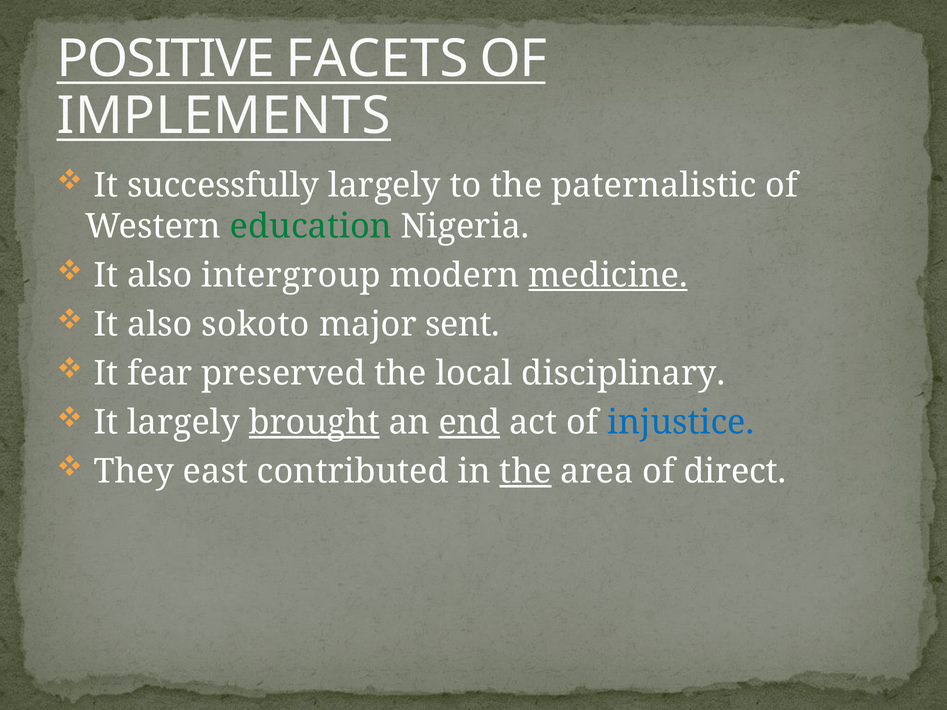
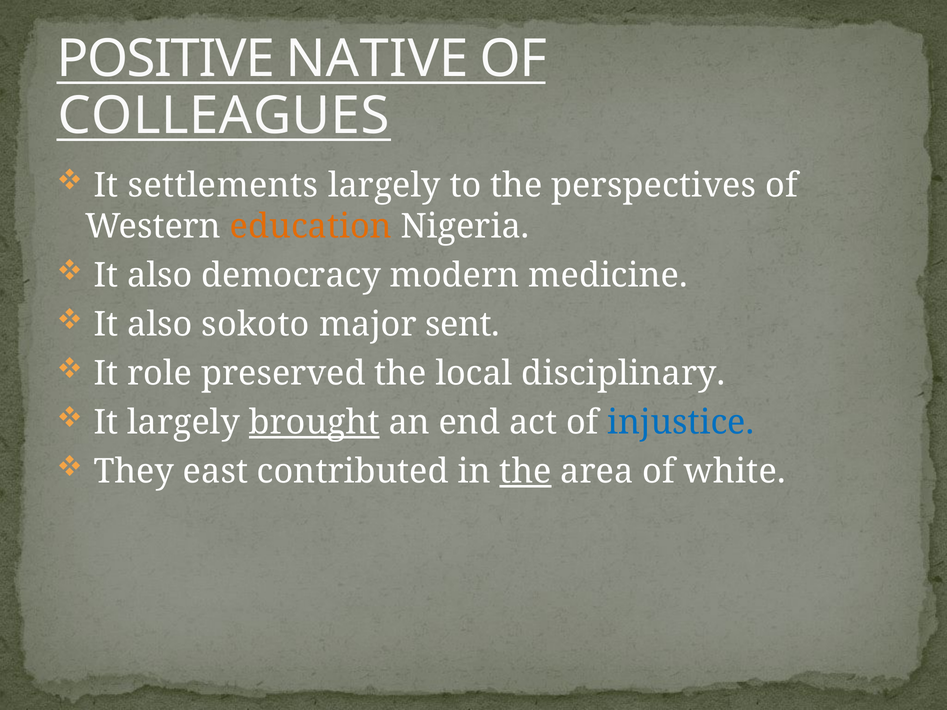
FACETS: FACETS -> NATIVE (377, 59)
IMPLEMENTS: IMPLEMENTS -> COLLEAGUES (224, 116)
successfully: successfully -> settlements (223, 185)
paternalistic: paternalistic -> perspectives (654, 185)
education colour: green -> orange (311, 227)
intergroup: intergroup -> democracy (291, 276)
medicine underline: present -> none (608, 276)
fear: fear -> role (160, 374)
end underline: present -> none (469, 423)
direct: direct -> white (735, 472)
